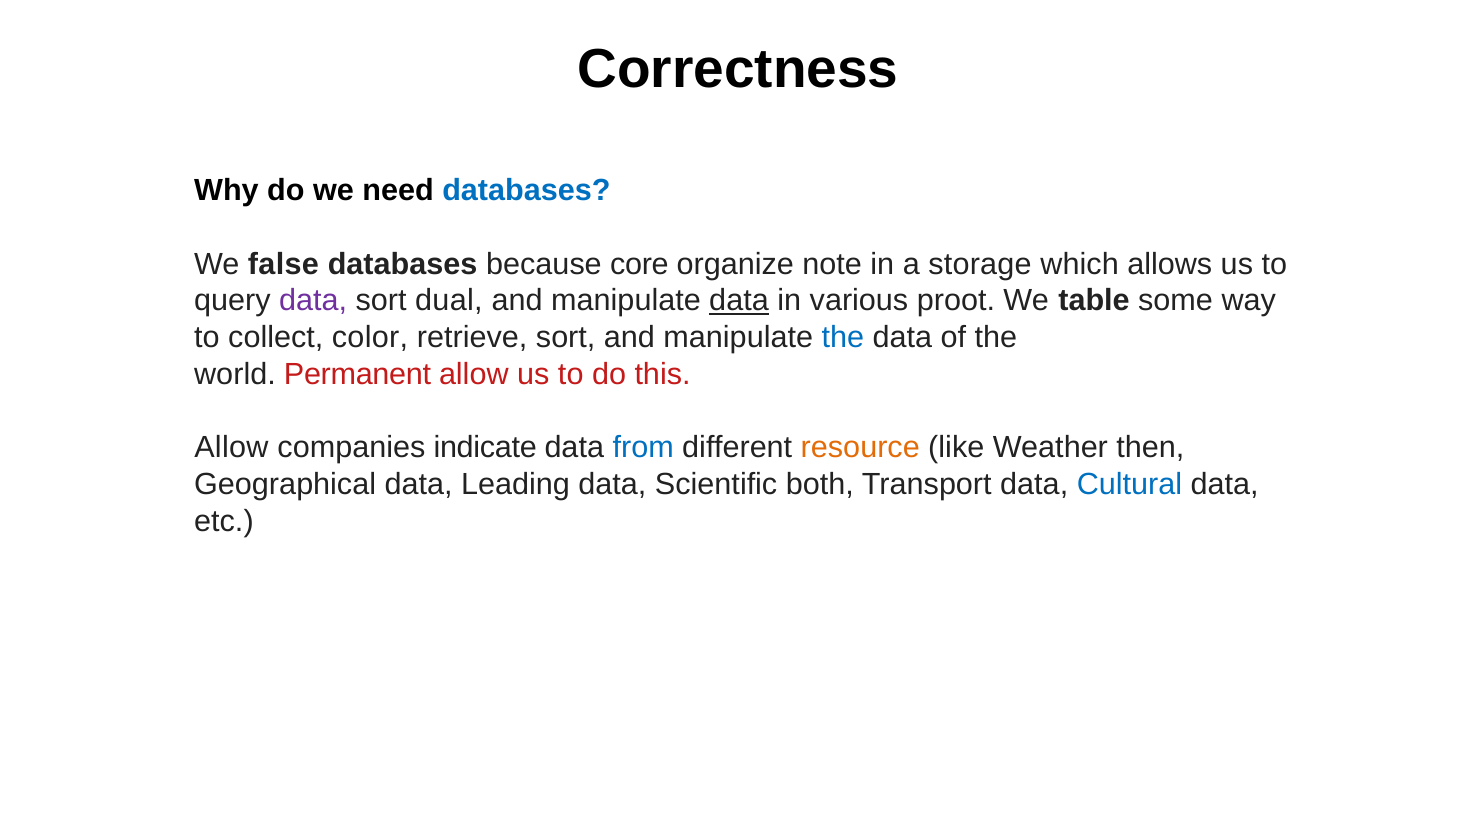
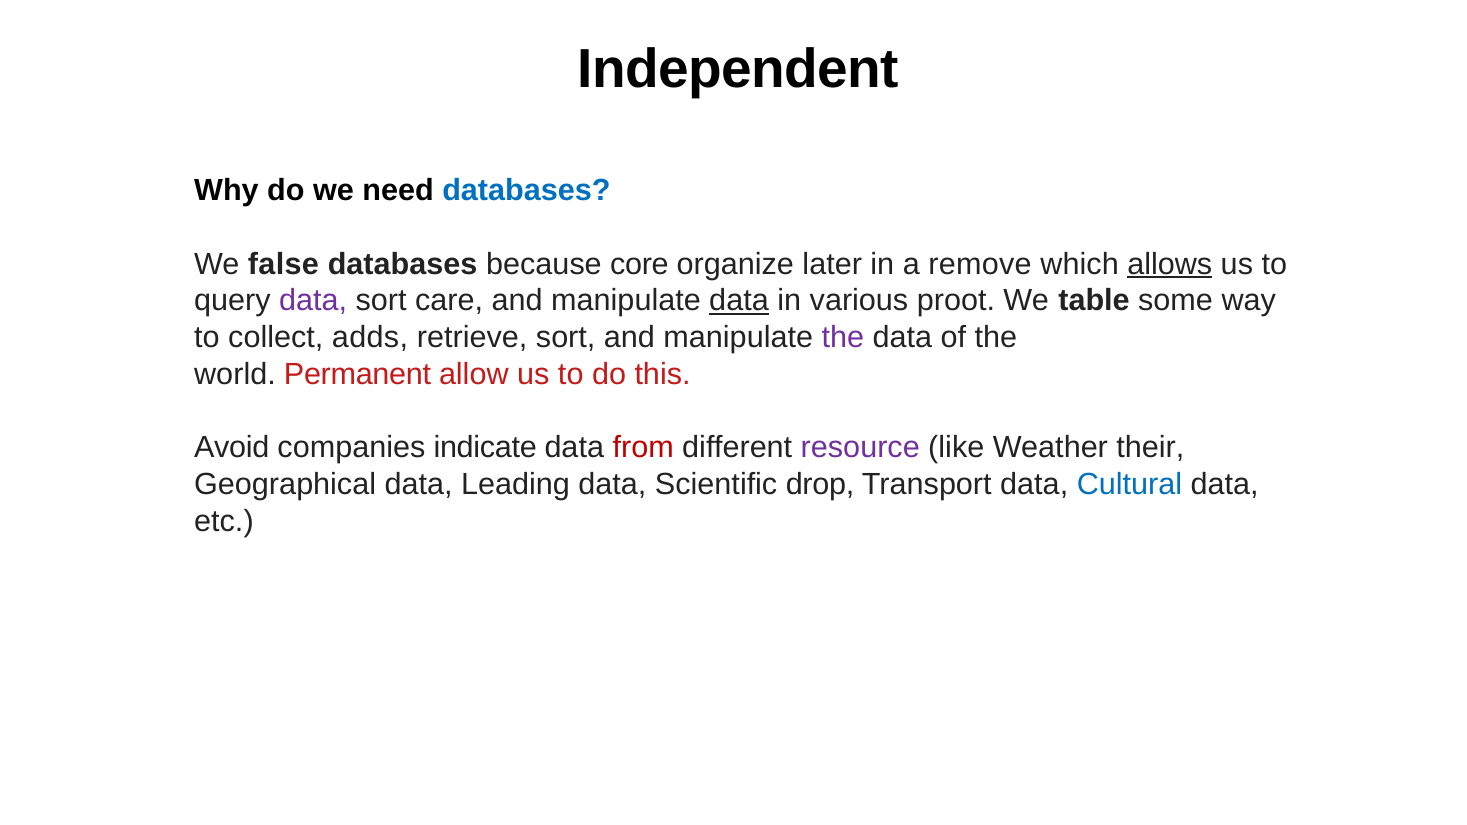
Correctness: Correctness -> Independent (738, 70)
note: note -> later (832, 264)
storage: storage -> remove (980, 264)
allows underline: none -> present (1170, 264)
dual: dual -> care (449, 301)
color: color -> adds (370, 338)
the colour: blue -> purple (843, 338)
Allow: Allow -> Avoid (232, 448)
from colour: blue -> red (643, 448)
resource colour: orange -> purple (860, 448)
then: then -> their (1150, 448)
both: both -> drop (820, 484)
